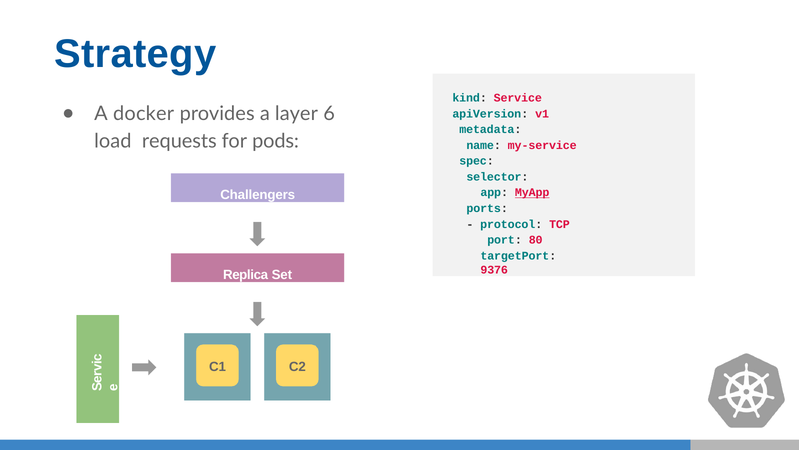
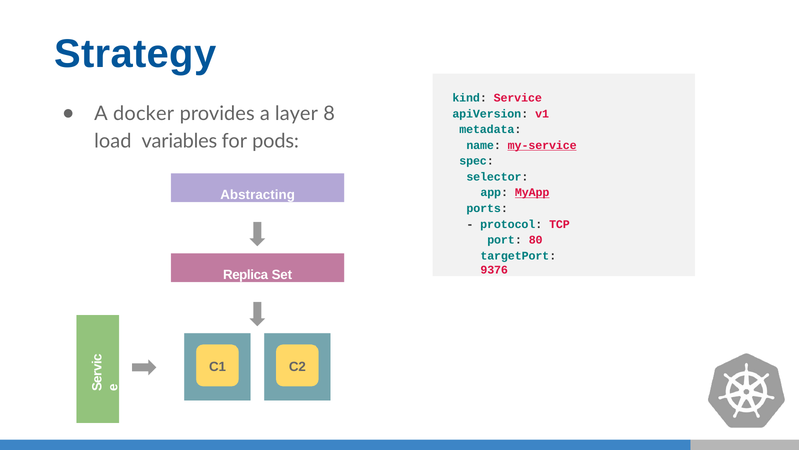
6: 6 -> 8 (329, 114)
requests: requests -> variables (179, 141)
my-service underline: none -> present (542, 145)
Challengers: Challengers -> Abstracting (258, 195)
